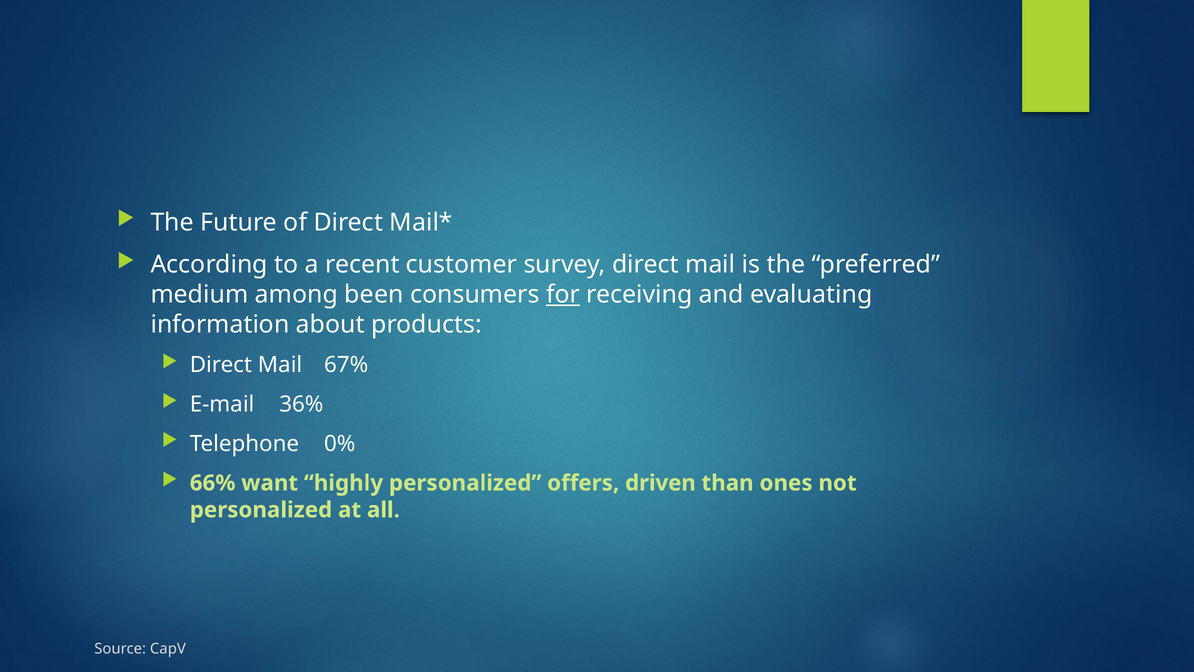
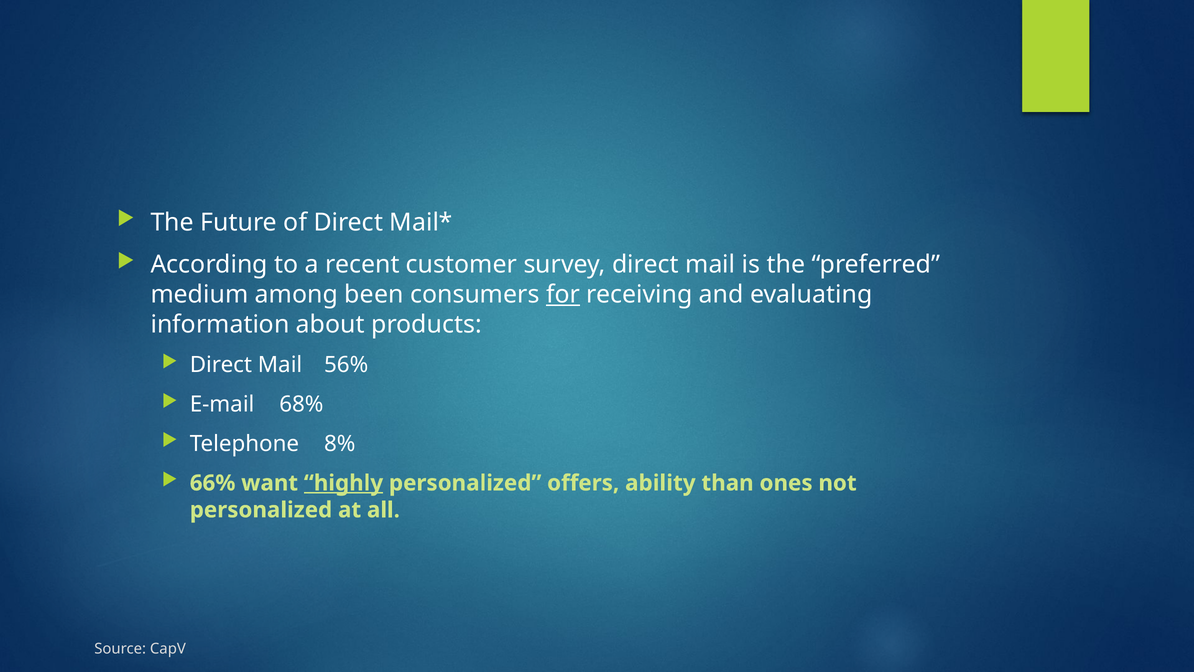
67%: 67% -> 56% (346, 365)
36%: 36% -> 68% (301, 404)
0%: 0% -> 8% (340, 443)
highly underline: none -> present (343, 483)
driven: driven -> ability (660, 483)
